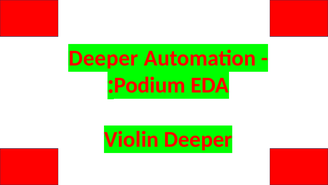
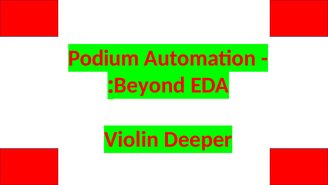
Deeper: Deeper -> Podium (104, 58)
Podium: Podium -> Beyond (150, 85)
